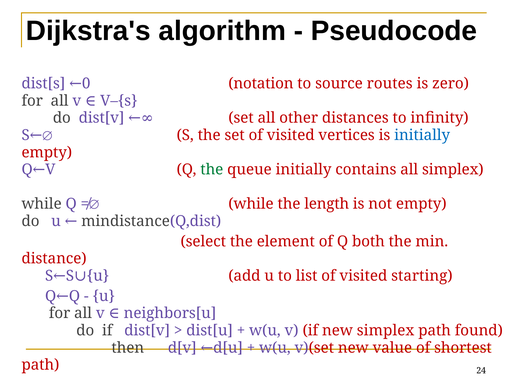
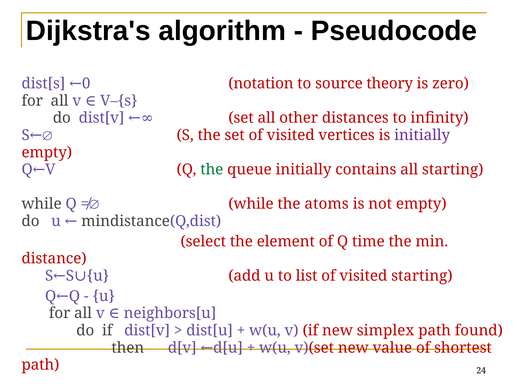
routes: routes -> theory (390, 83)
initially colour: blue -> purple (422, 135)
all simplex: simplex -> starting (453, 169)
length: length -> atoms (327, 204)
both: both -> time (368, 241)
